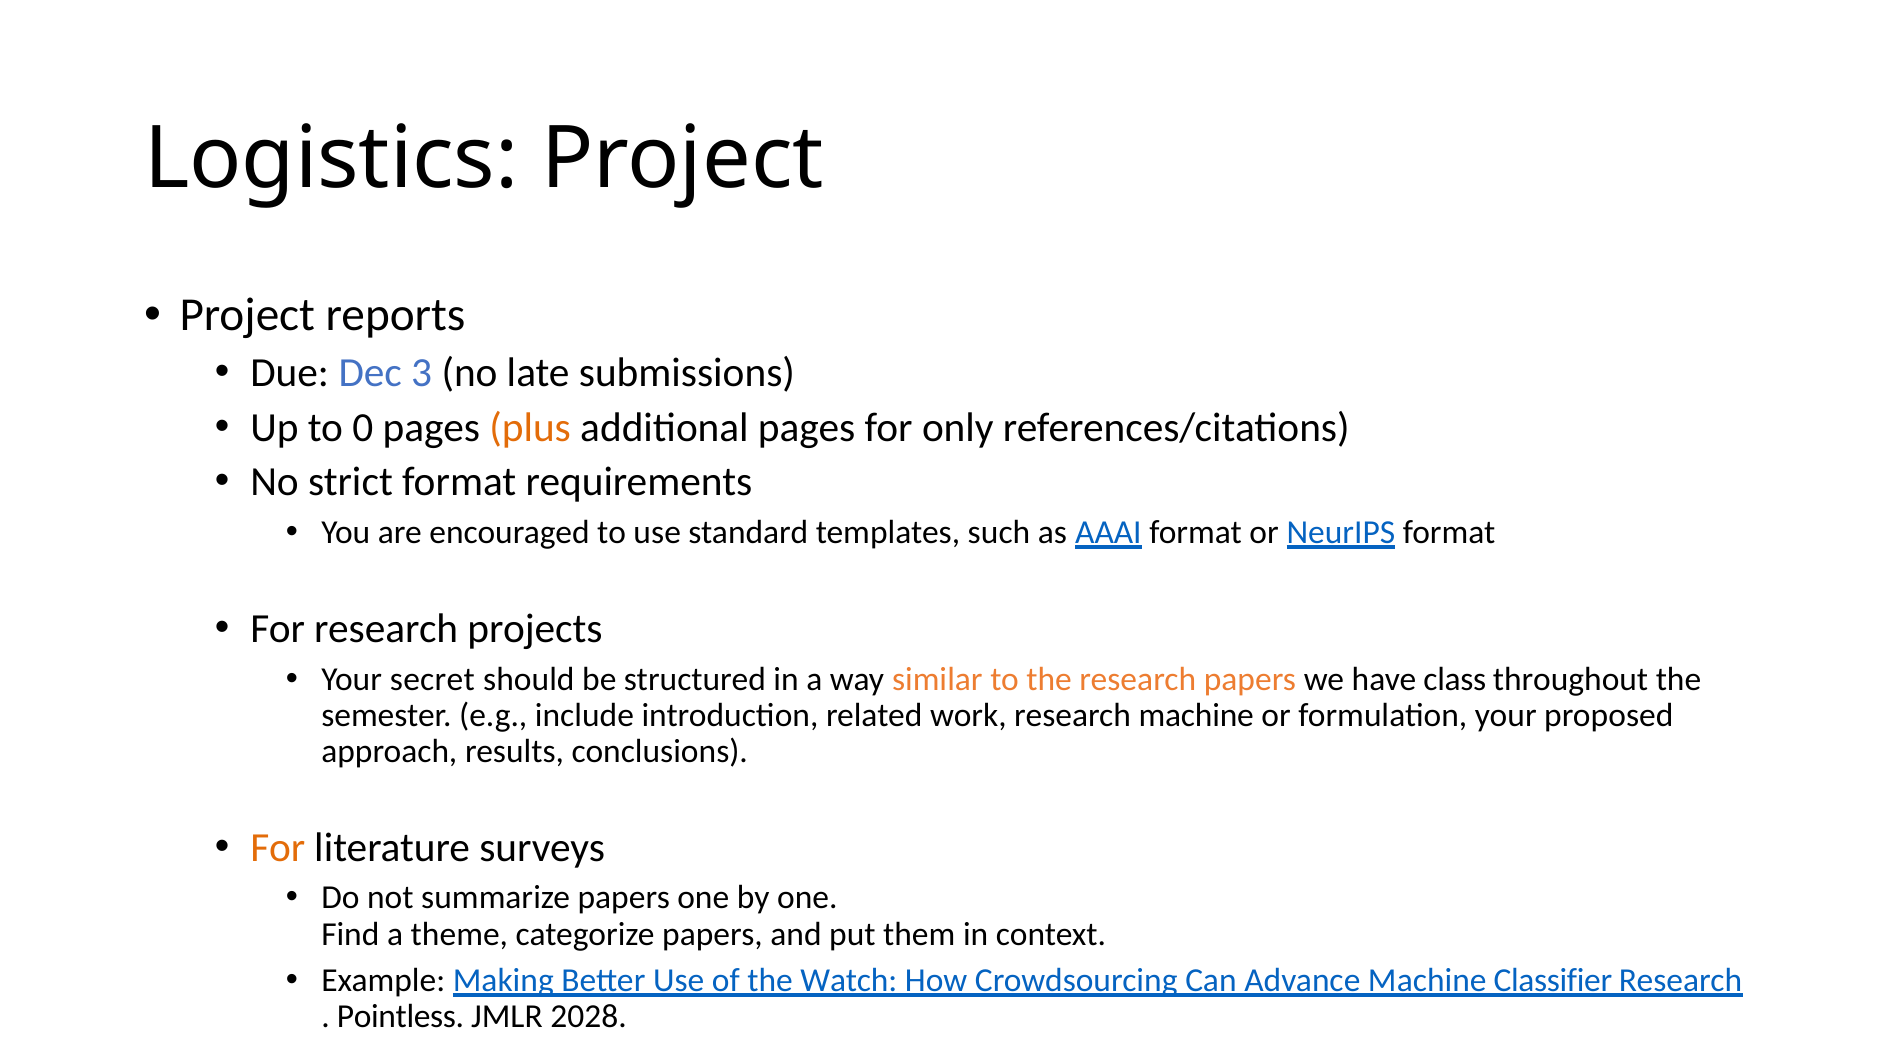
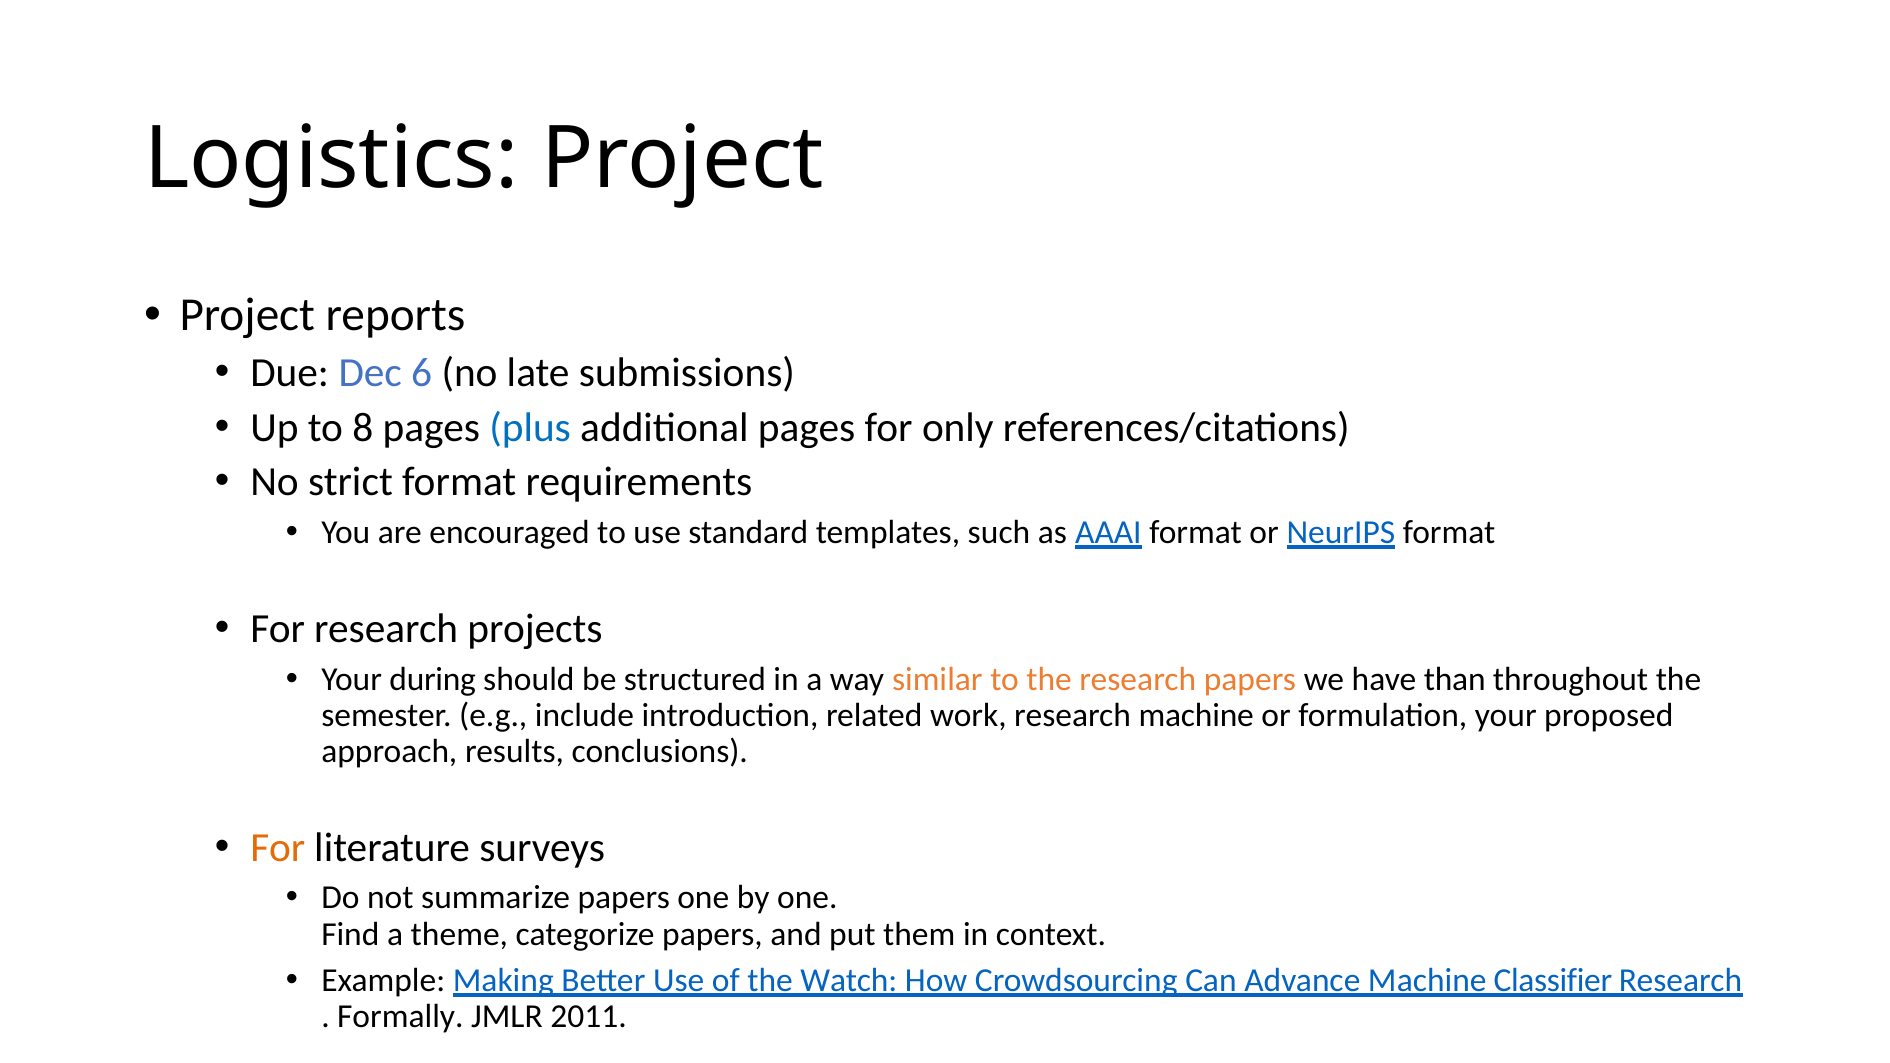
3: 3 -> 6 (422, 373)
0: 0 -> 8 (363, 427)
plus colour: orange -> blue (530, 427)
secret: secret -> during (433, 679)
class: class -> than (1455, 679)
Pointless: Pointless -> Formally (400, 1017)
2028: 2028 -> 2011 (588, 1017)
